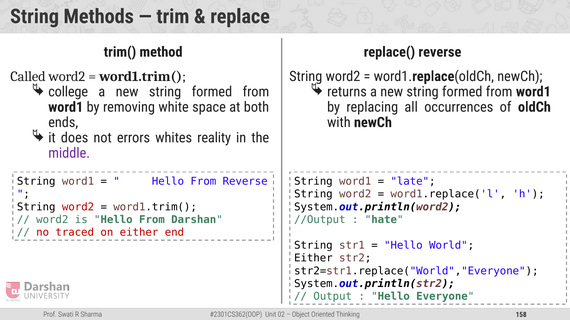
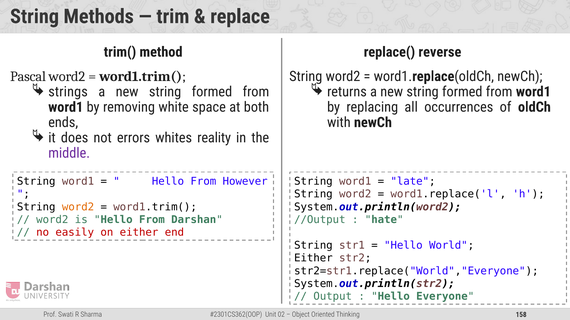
Called: Called -> Pascal (28, 77)
college: college -> strings (68, 92)
From Reverse: Reverse -> However (245, 182)
word2 colour: red -> orange (78, 207)
traced: traced -> easily (75, 233)
